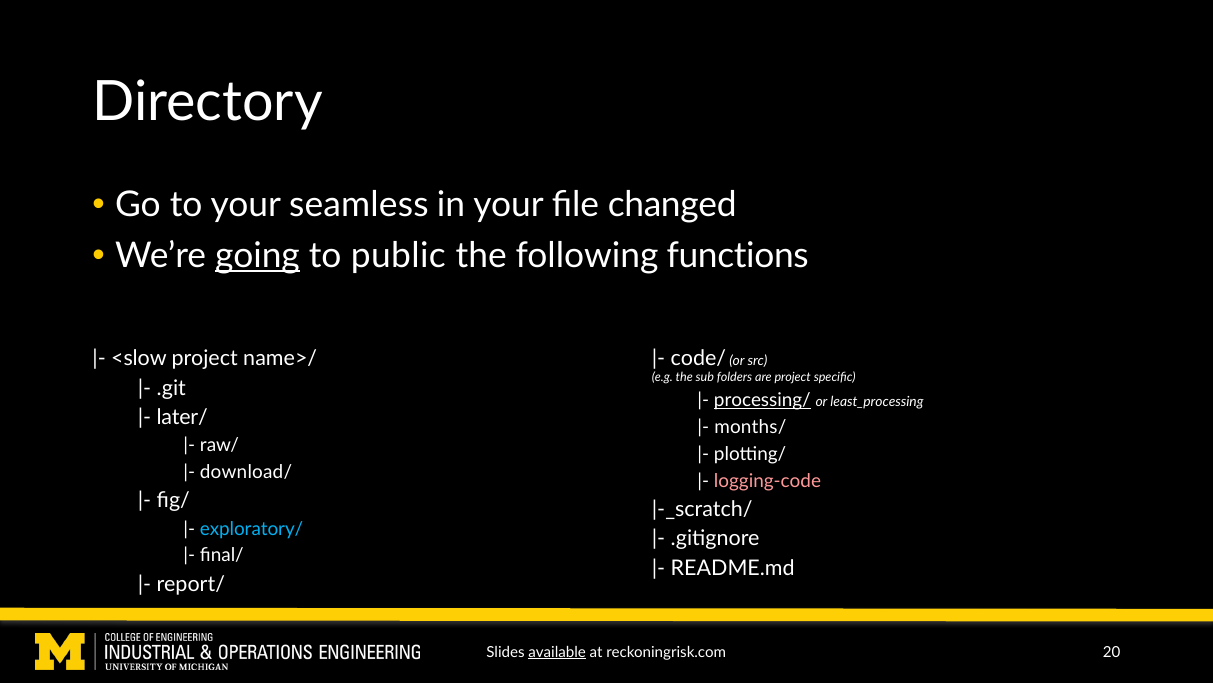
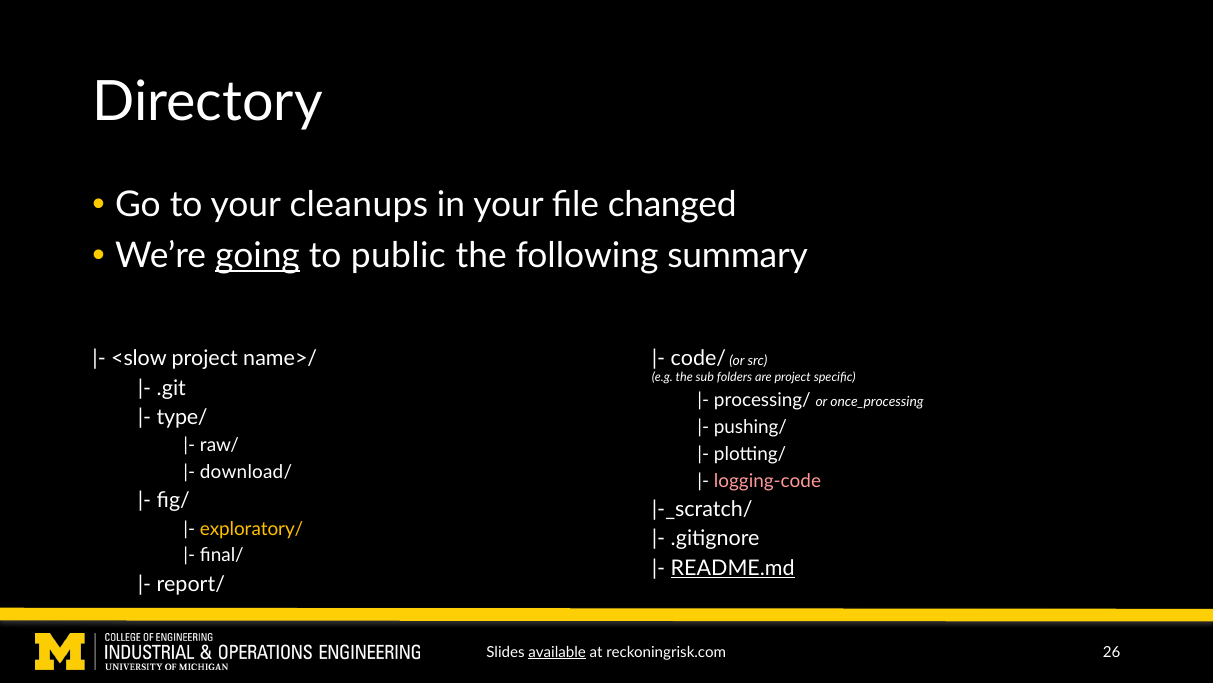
seamless: seamless -> cleanups (359, 205)
functions: functions -> summary (738, 256)
processing/ underline: present -> none (762, 400)
least_processing: least_processing -> once_processing (877, 402)
later/: later/ -> type/ (182, 417)
months/: months/ -> pushing/ (750, 427)
exploratory/ colour: light blue -> yellow (252, 528)
README.md underline: none -> present (733, 567)
20: 20 -> 26 (1112, 652)
